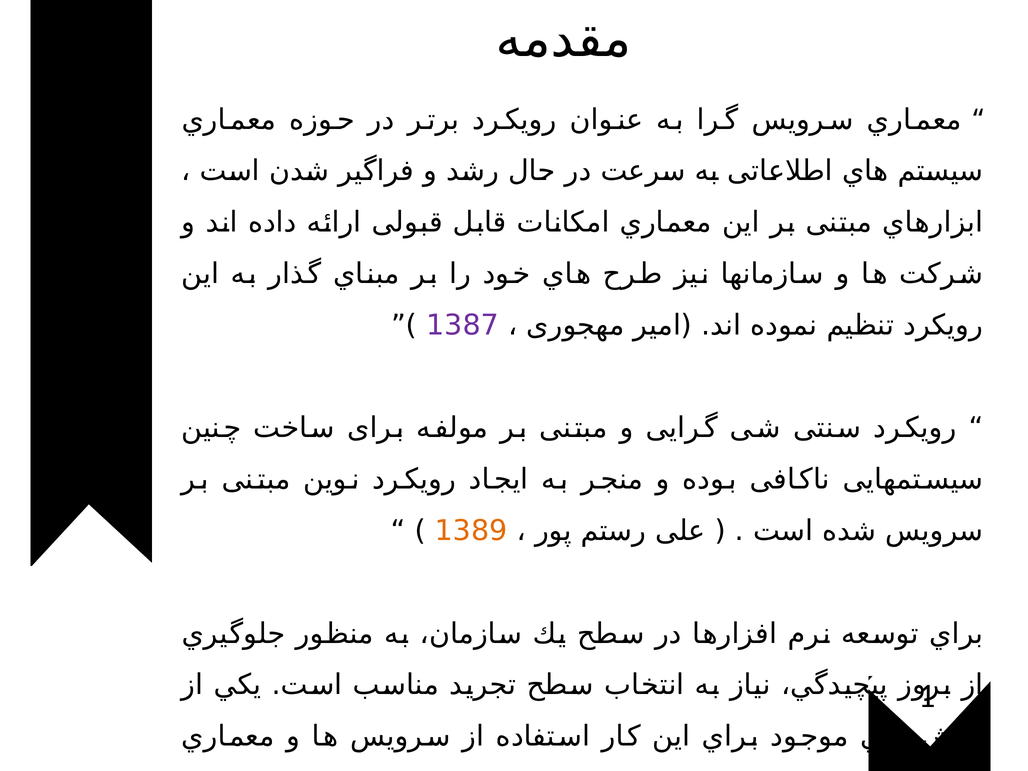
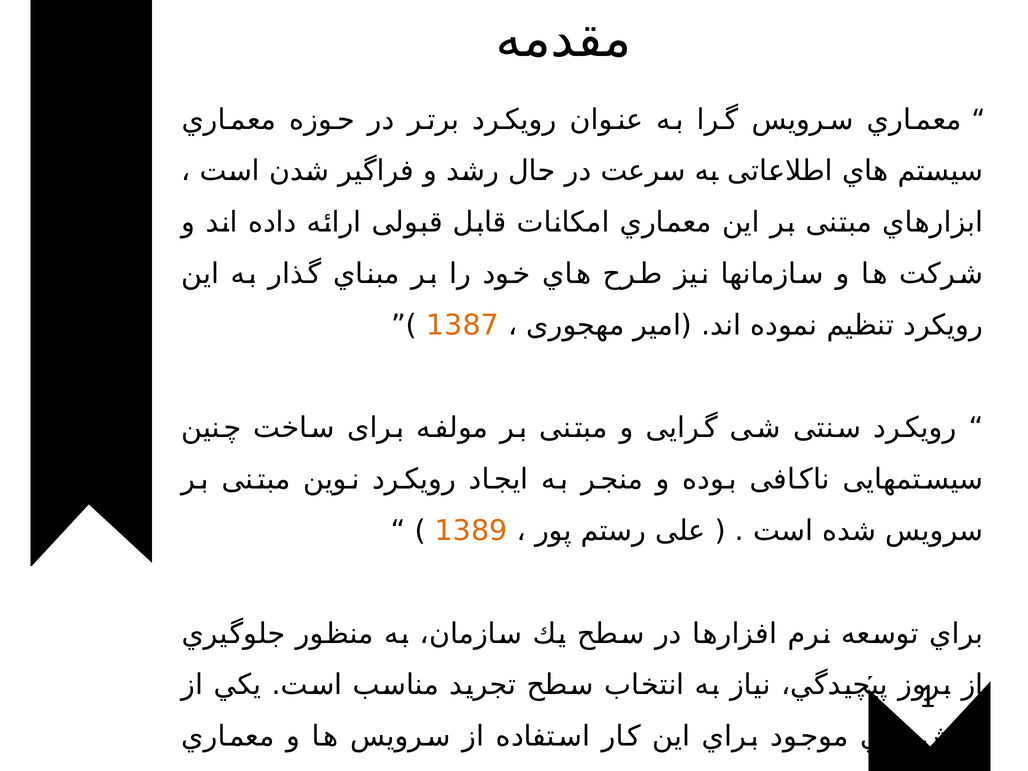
1387 colour: purple -> orange (463, 325)
